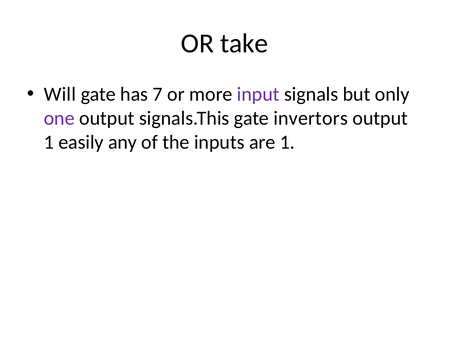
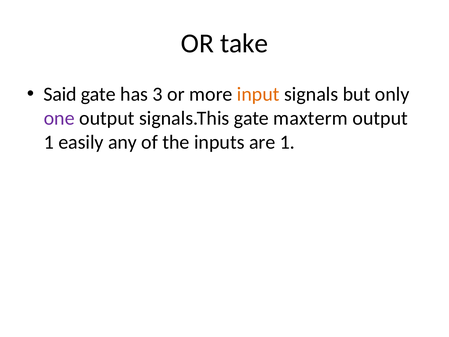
Will: Will -> Said (60, 94)
7: 7 -> 3 (158, 94)
input colour: purple -> orange (258, 94)
invertors: invertors -> maxterm (311, 118)
